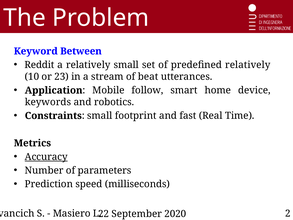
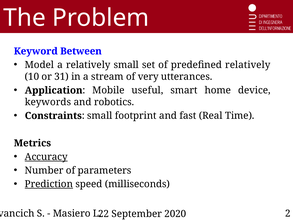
Reddit: Reddit -> Model (39, 65)
23: 23 -> 31 (62, 77)
beat: beat -> very (148, 77)
follow: follow -> useful (147, 90)
Prediction underline: none -> present (49, 184)
